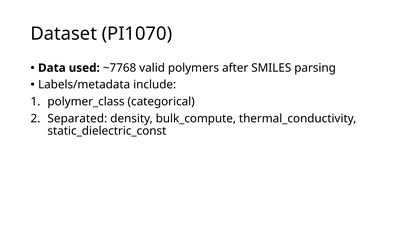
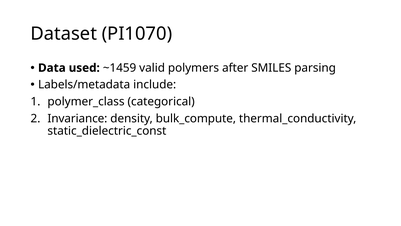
~7768: ~7768 -> ~1459 (120, 68)
Separated: Separated -> Invariance (77, 118)
